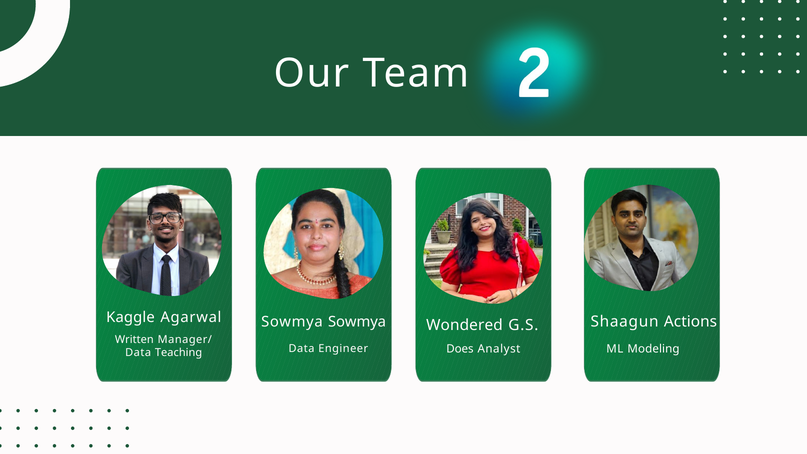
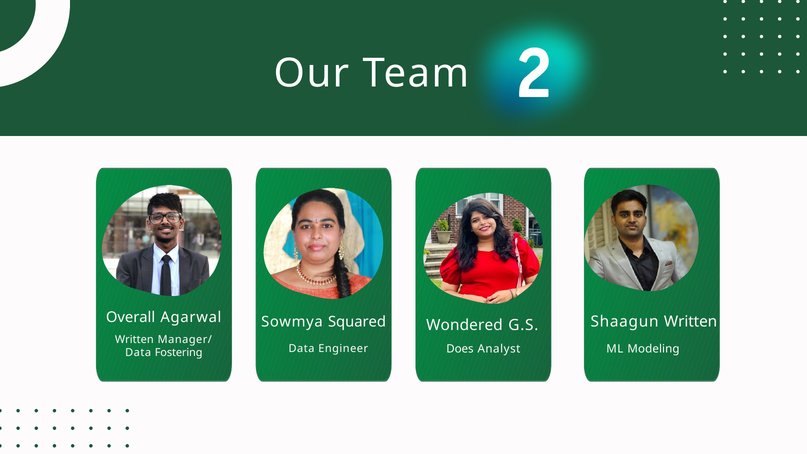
Kaggle: Kaggle -> Overall (131, 317)
Shaagun Actions: Actions -> Written (691, 322)
Sowmya Sowmya: Sowmya -> Squared (357, 322)
Teaching: Teaching -> Fostering (179, 353)
